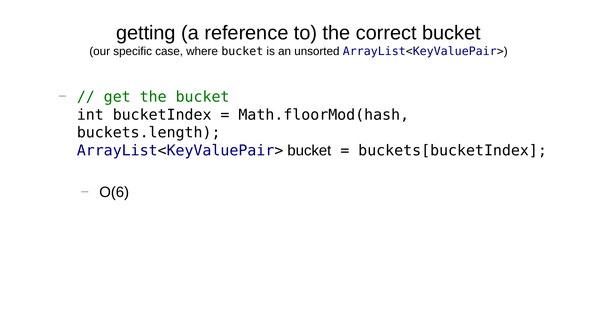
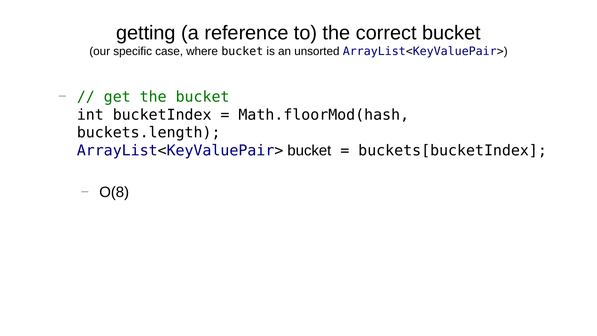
O(6: O(6 -> O(8 (114, 192)
